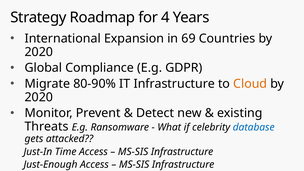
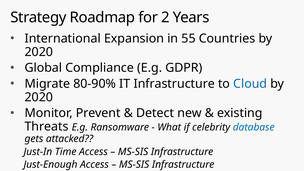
4: 4 -> 2 (165, 17)
69: 69 -> 55 (189, 39)
Cloud colour: orange -> blue (250, 84)
